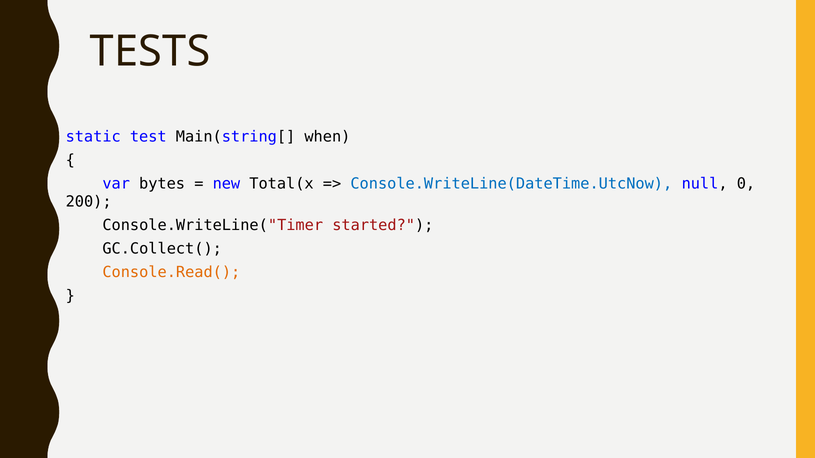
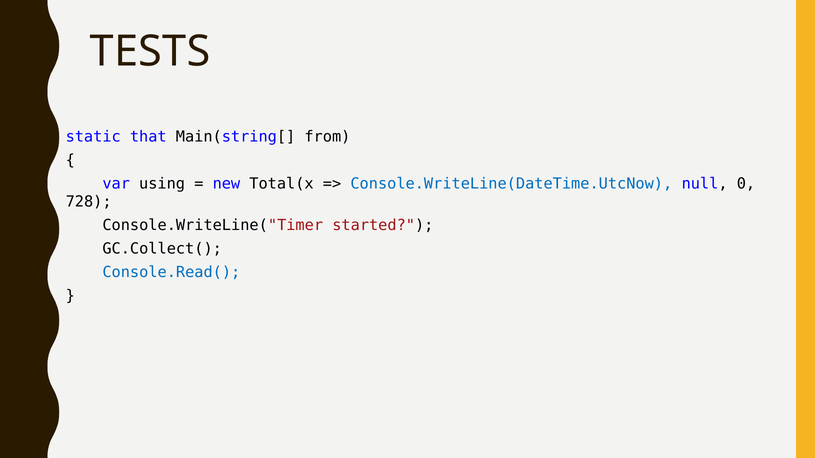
test: test -> that (148, 137)
when: when -> from (327, 137)
bytes: bytes -> using (162, 184)
200: 200 -> 728 (89, 202)
Console.Read( colour: orange -> blue (171, 272)
